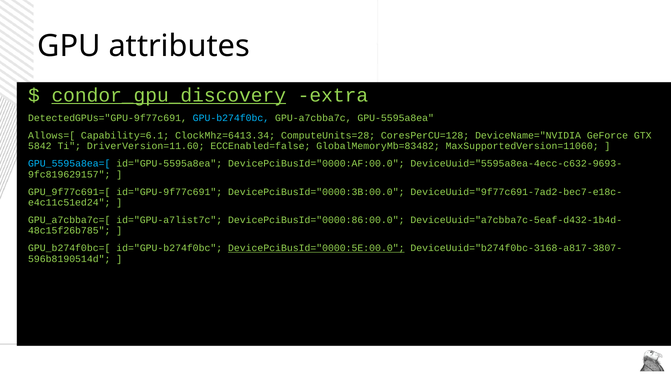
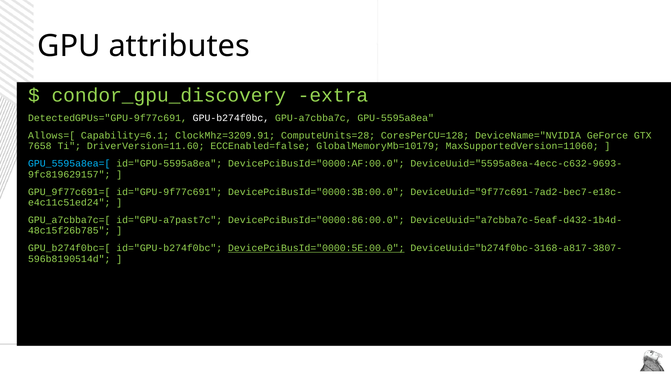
condor_gpu_discovery underline: present -> none (169, 95)
GPU-b274f0bc colour: light blue -> white (231, 118)
ClockMhz=6413.34: ClockMhz=6413.34 -> ClockMhz=3209.91 (225, 136)
5842: 5842 -> 7658 (40, 146)
GlobalMemoryMb=83482: GlobalMemoryMb=83482 -> GlobalMemoryMb=10179 (378, 146)
id="GPU-a7list7c: id="GPU-a7list7c -> id="GPU-a7past7c (169, 220)
